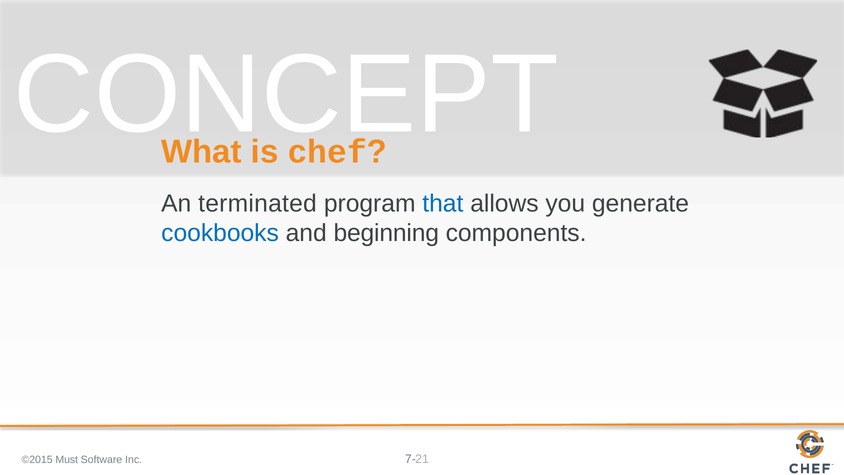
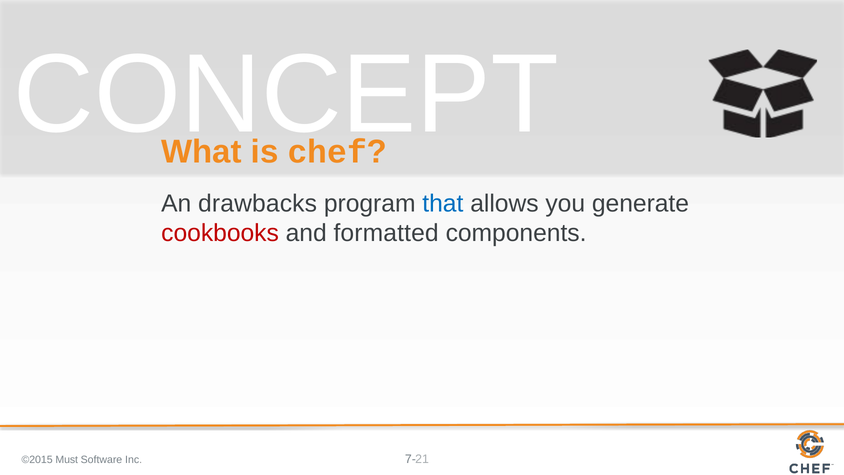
terminated: terminated -> drawbacks (258, 203)
cookbooks colour: blue -> red (220, 233)
beginning: beginning -> formatted (386, 233)
